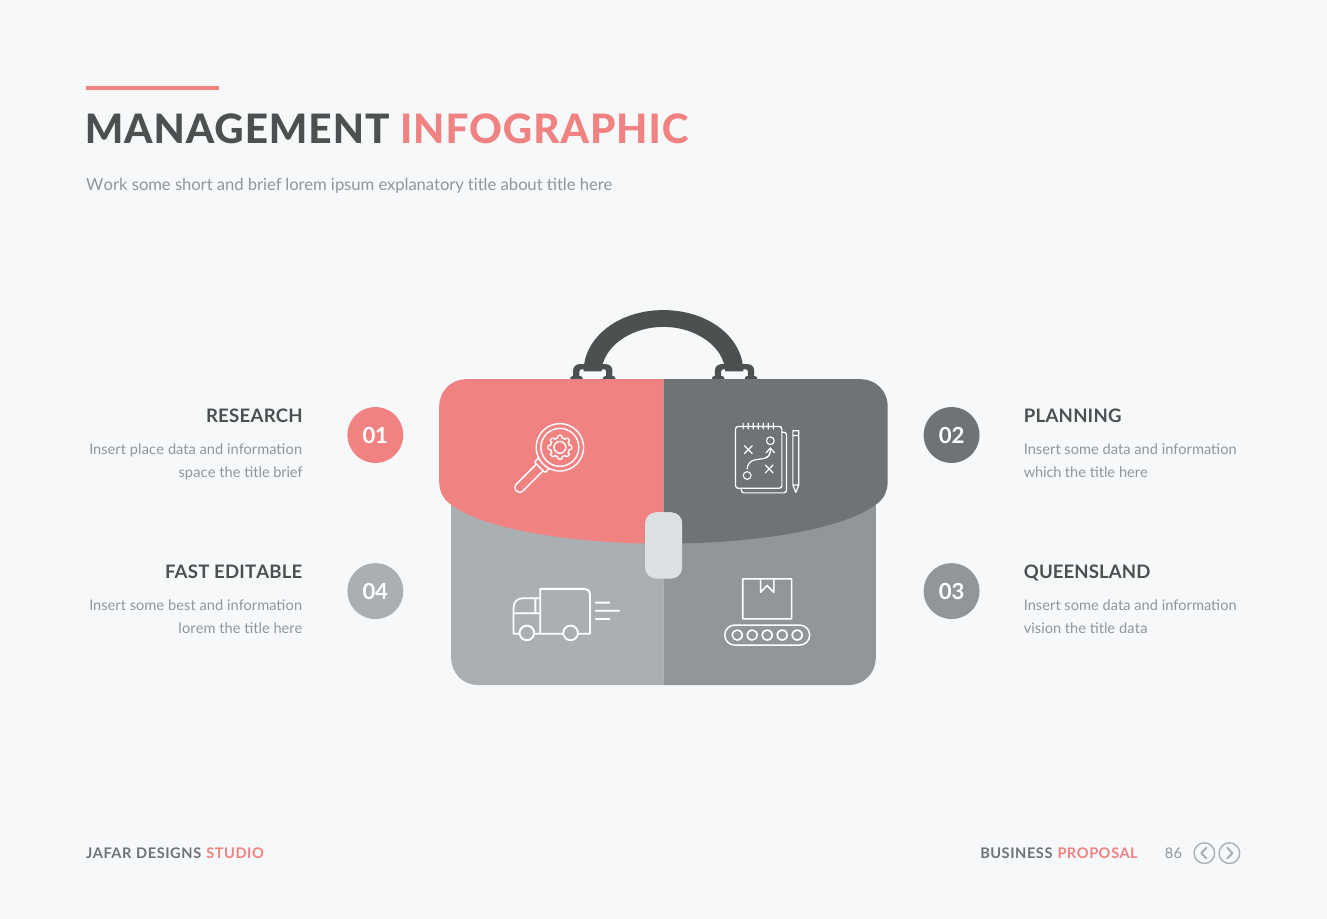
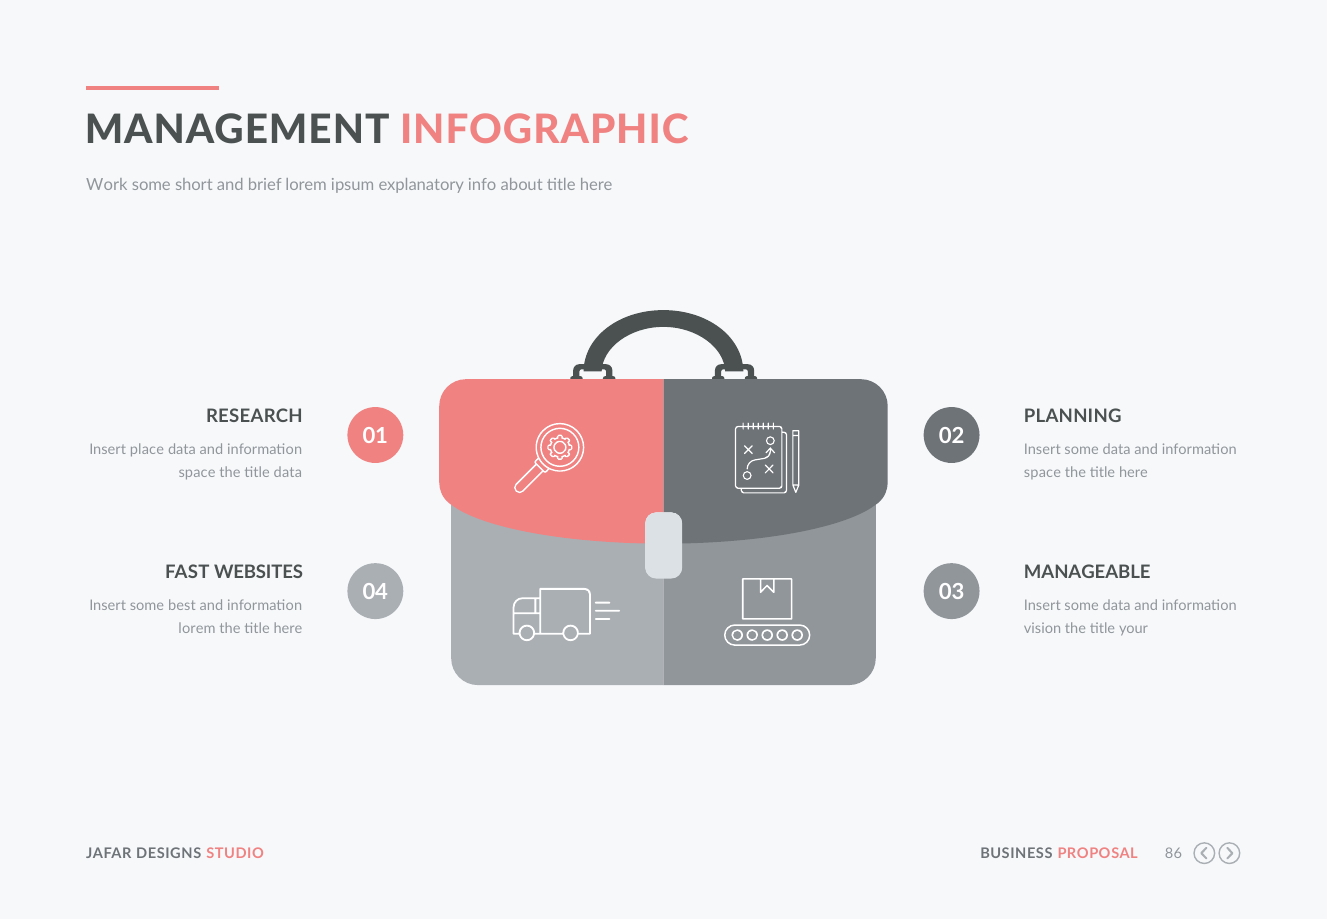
explanatory title: title -> info (482, 185)
title brief: brief -> data (288, 473)
which: which -> space (1043, 473)
EDITABLE: EDITABLE -> WEBSITES (258, 572)
QUEENSLAND: QUEENSLAND -> MANAGEABLE (1087, 572)
title data: data -> your (1134, 629)
